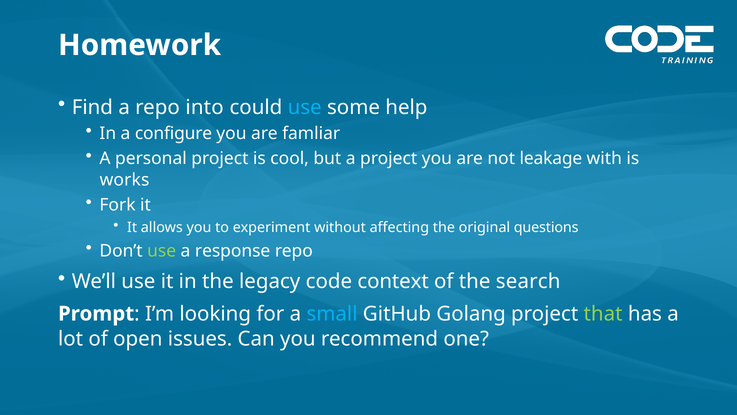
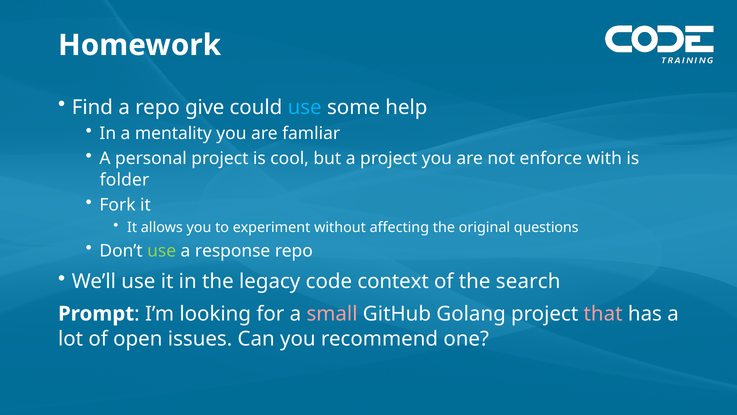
into: into -> give (205, 107)
configure: configure -> mentality (173, 134)
leakage: leakage -> enforce (551, 158)
works: works -> folder (124, 180)
small colour: light blue -> pink (332, 313)
that colour: light green -> pink (603, 313)
